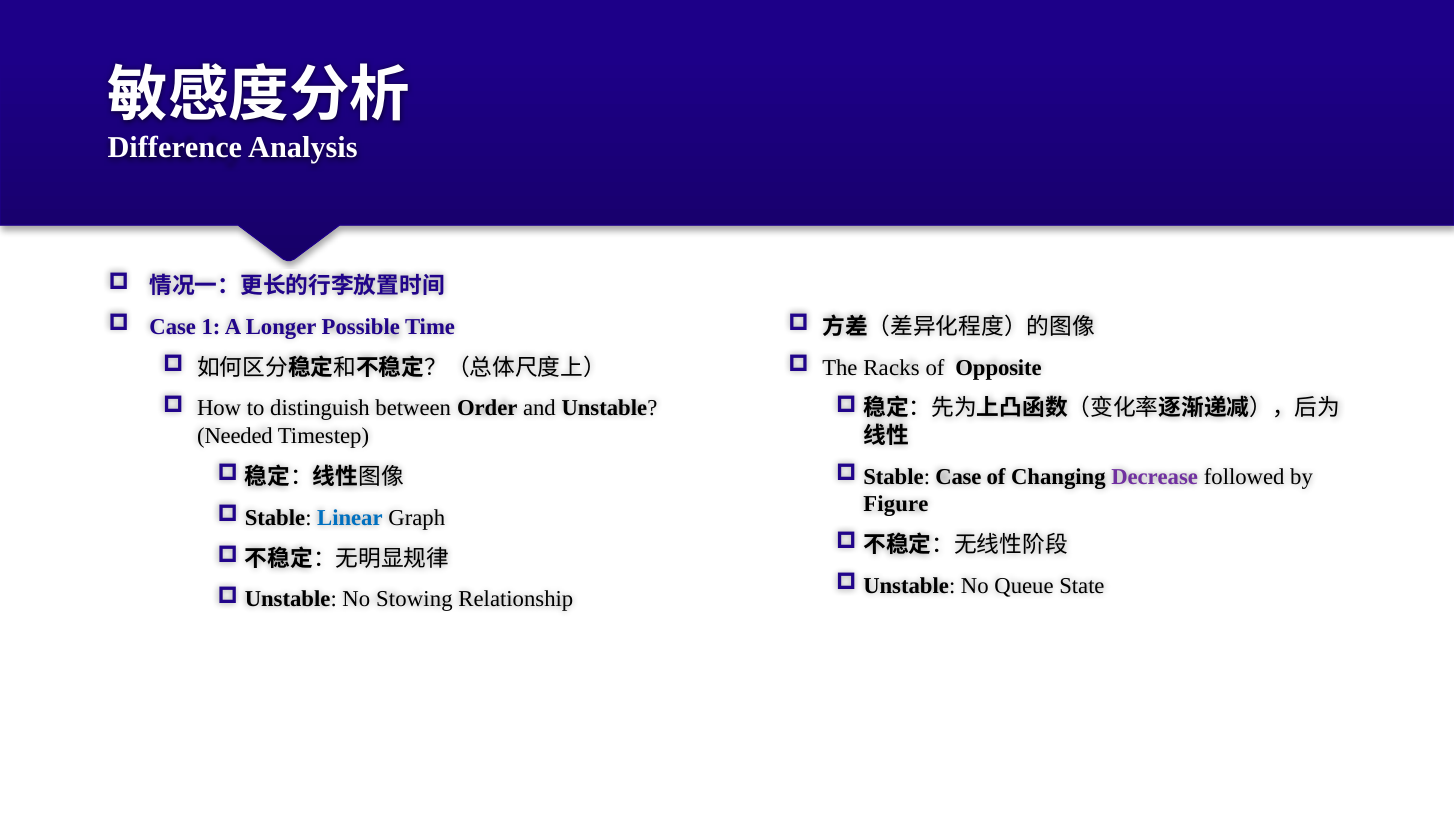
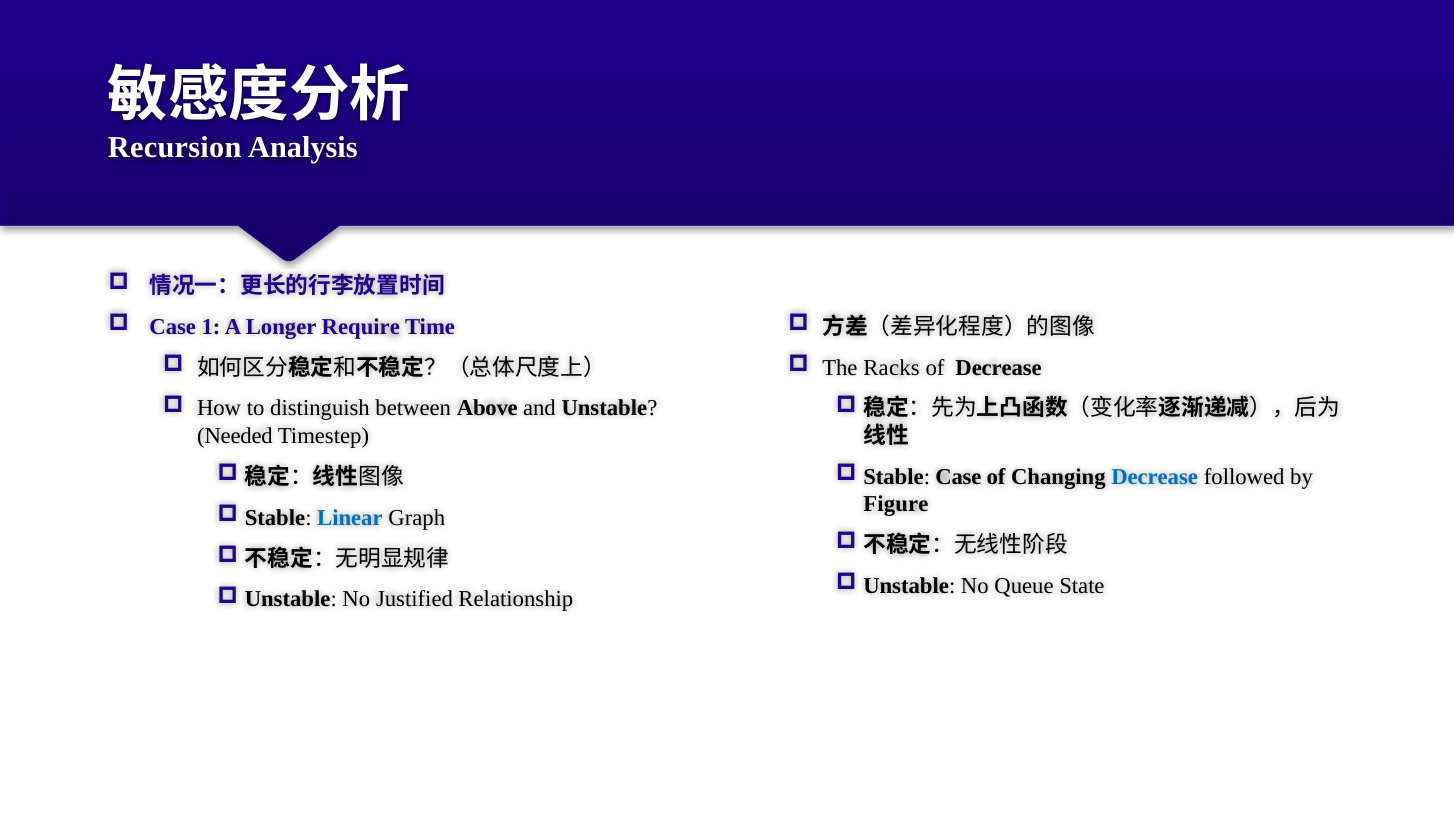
Difference: Difference -> Recursion (175, 148)
Possible: Possible -> Require (361, 327)
of Opposite: Opposite -> Decrease (999, 368)
Order: Order -> Above (487, 408)
Decrease colour: purple -> blue (1155, 477)
Stowing: Stowing -> Justified (414, 599)
